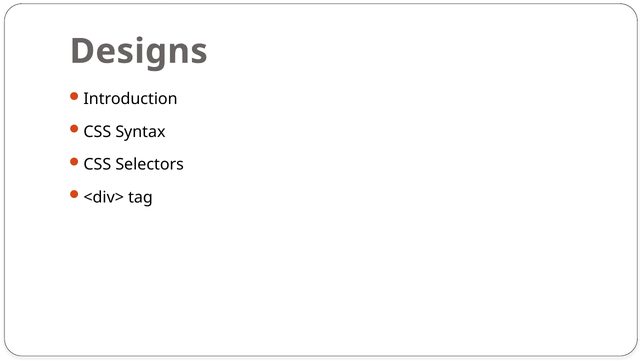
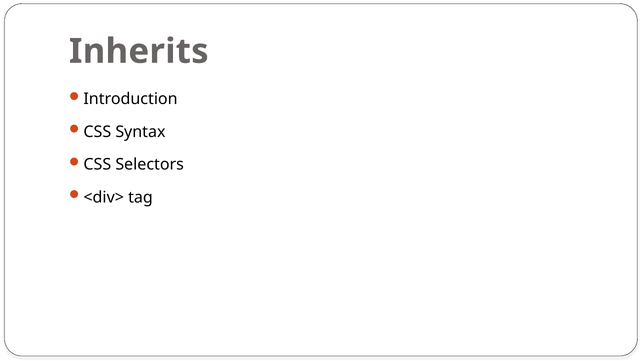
Designs: Designs -> Inherits (139, 51)
